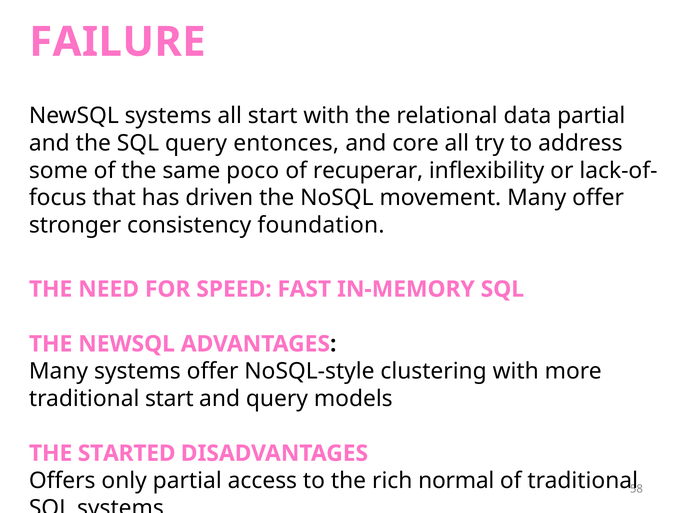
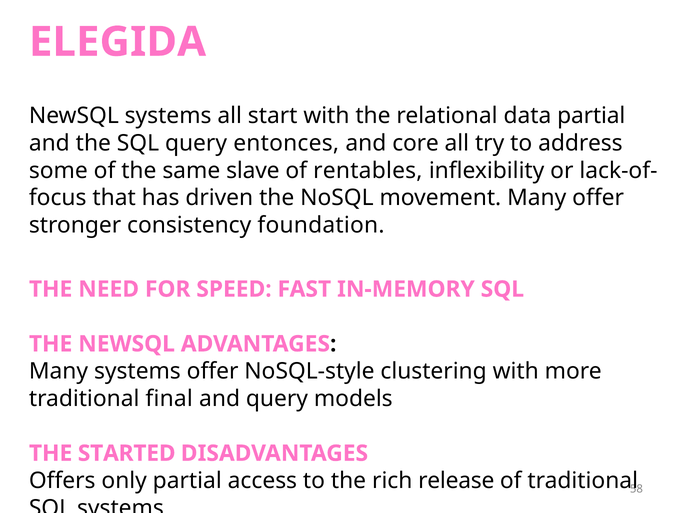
FAILURE: FAILURE -> ELEGIDA (118, 42)
poco: poco -> slave (253, 171)
recuperar: recuperar -> rentables (368, 171)
traditional start: start -> final (169, 399)
normal: normal -> release (456, 481)
